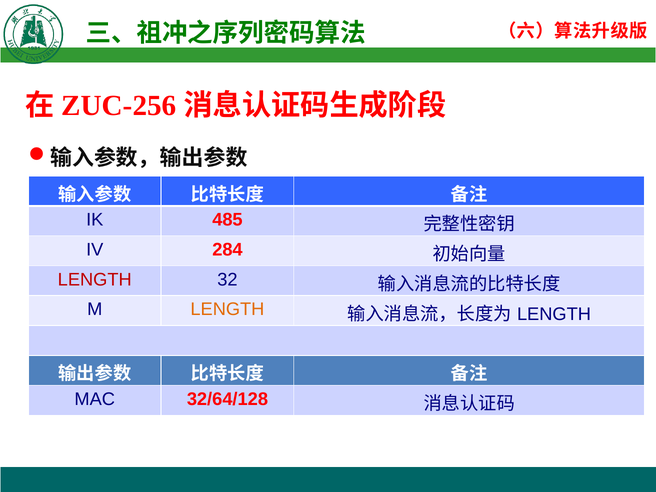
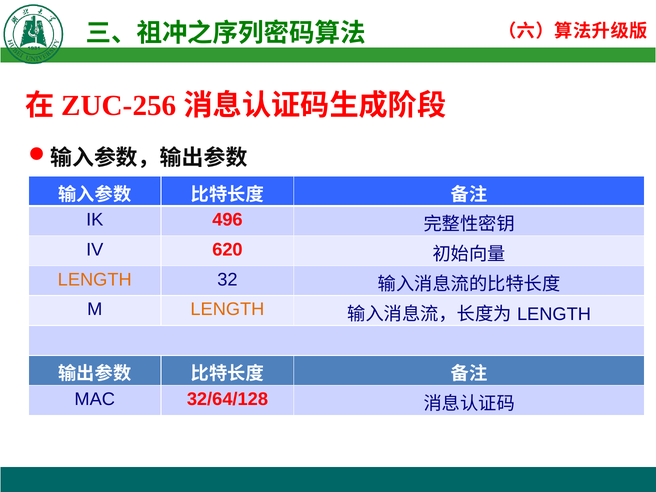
485: 485 -> 496 (227, 220)
284: 284 -> 620 (227, 250)
LENGTH colour: red -> orange (95, 279)
